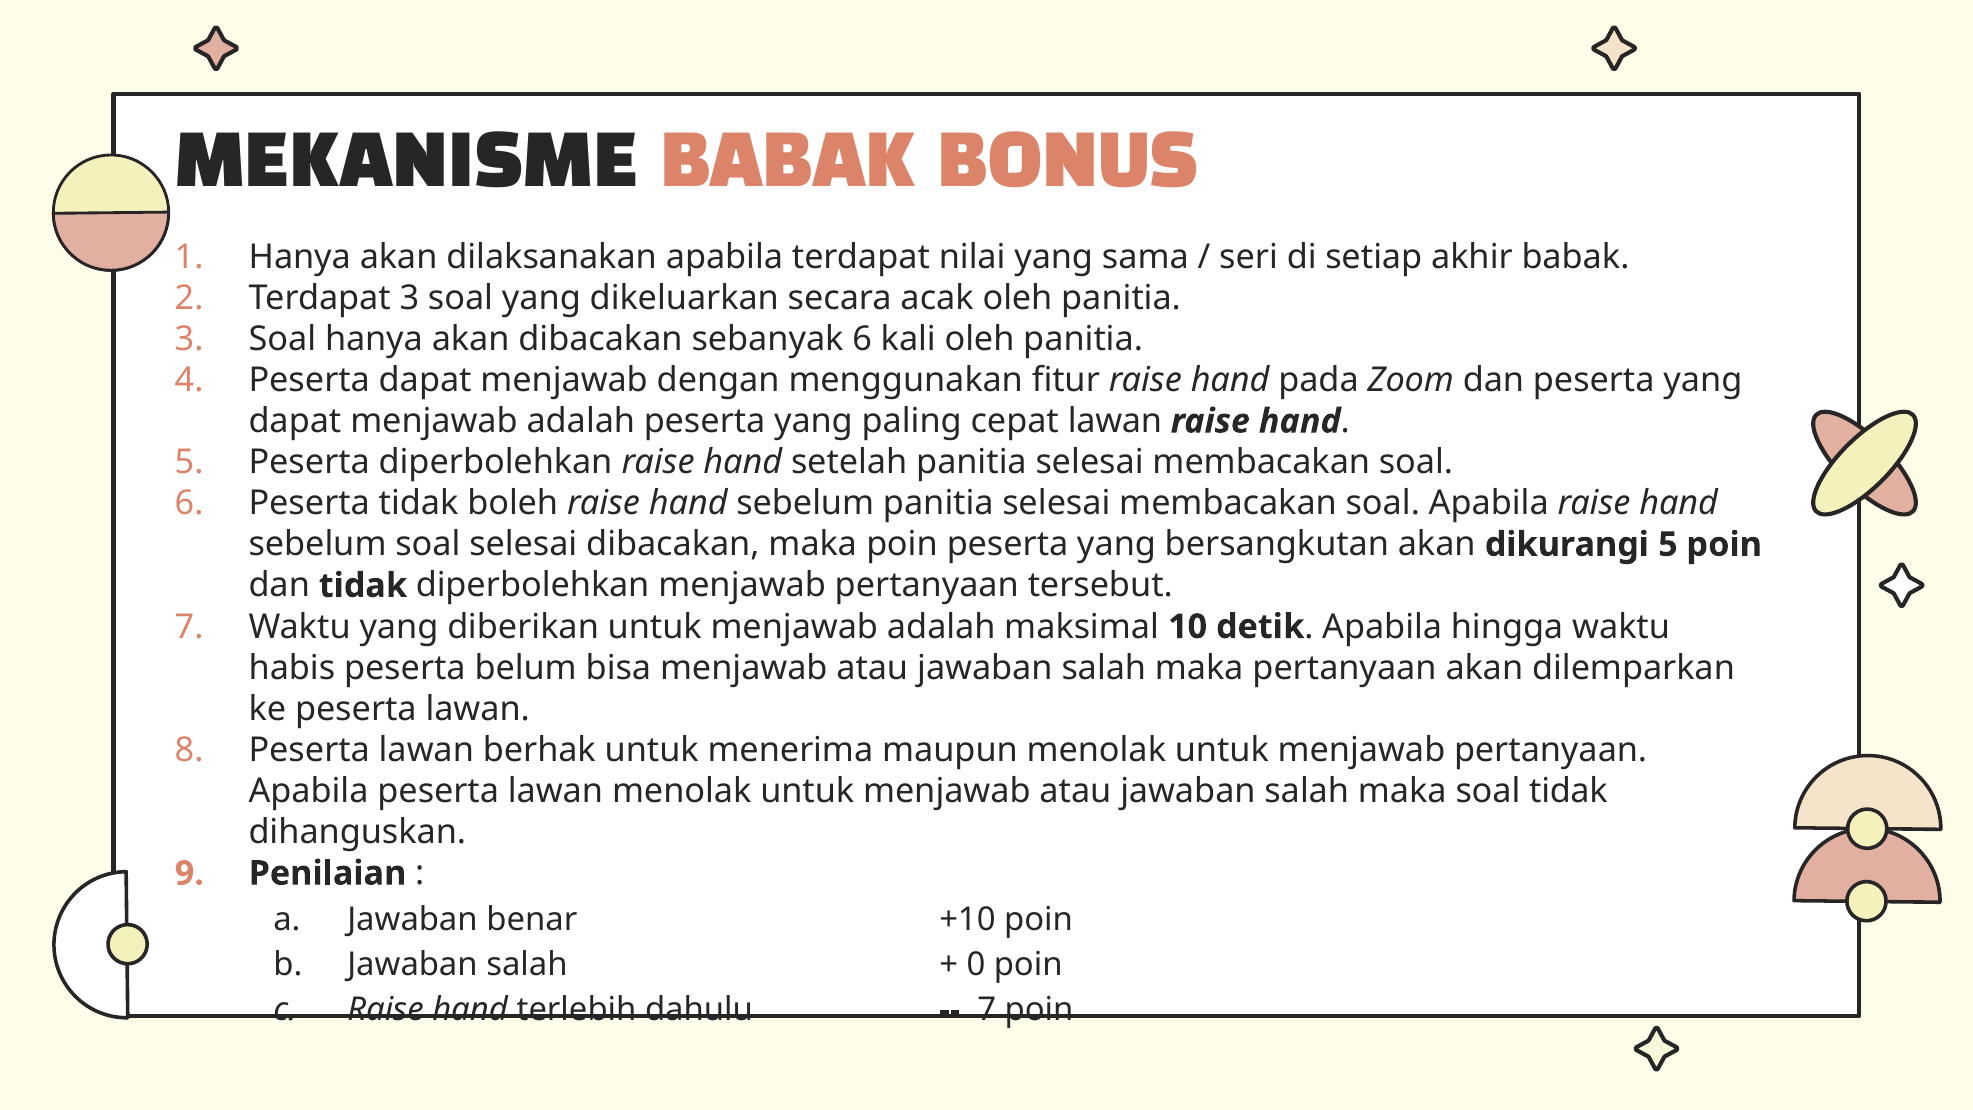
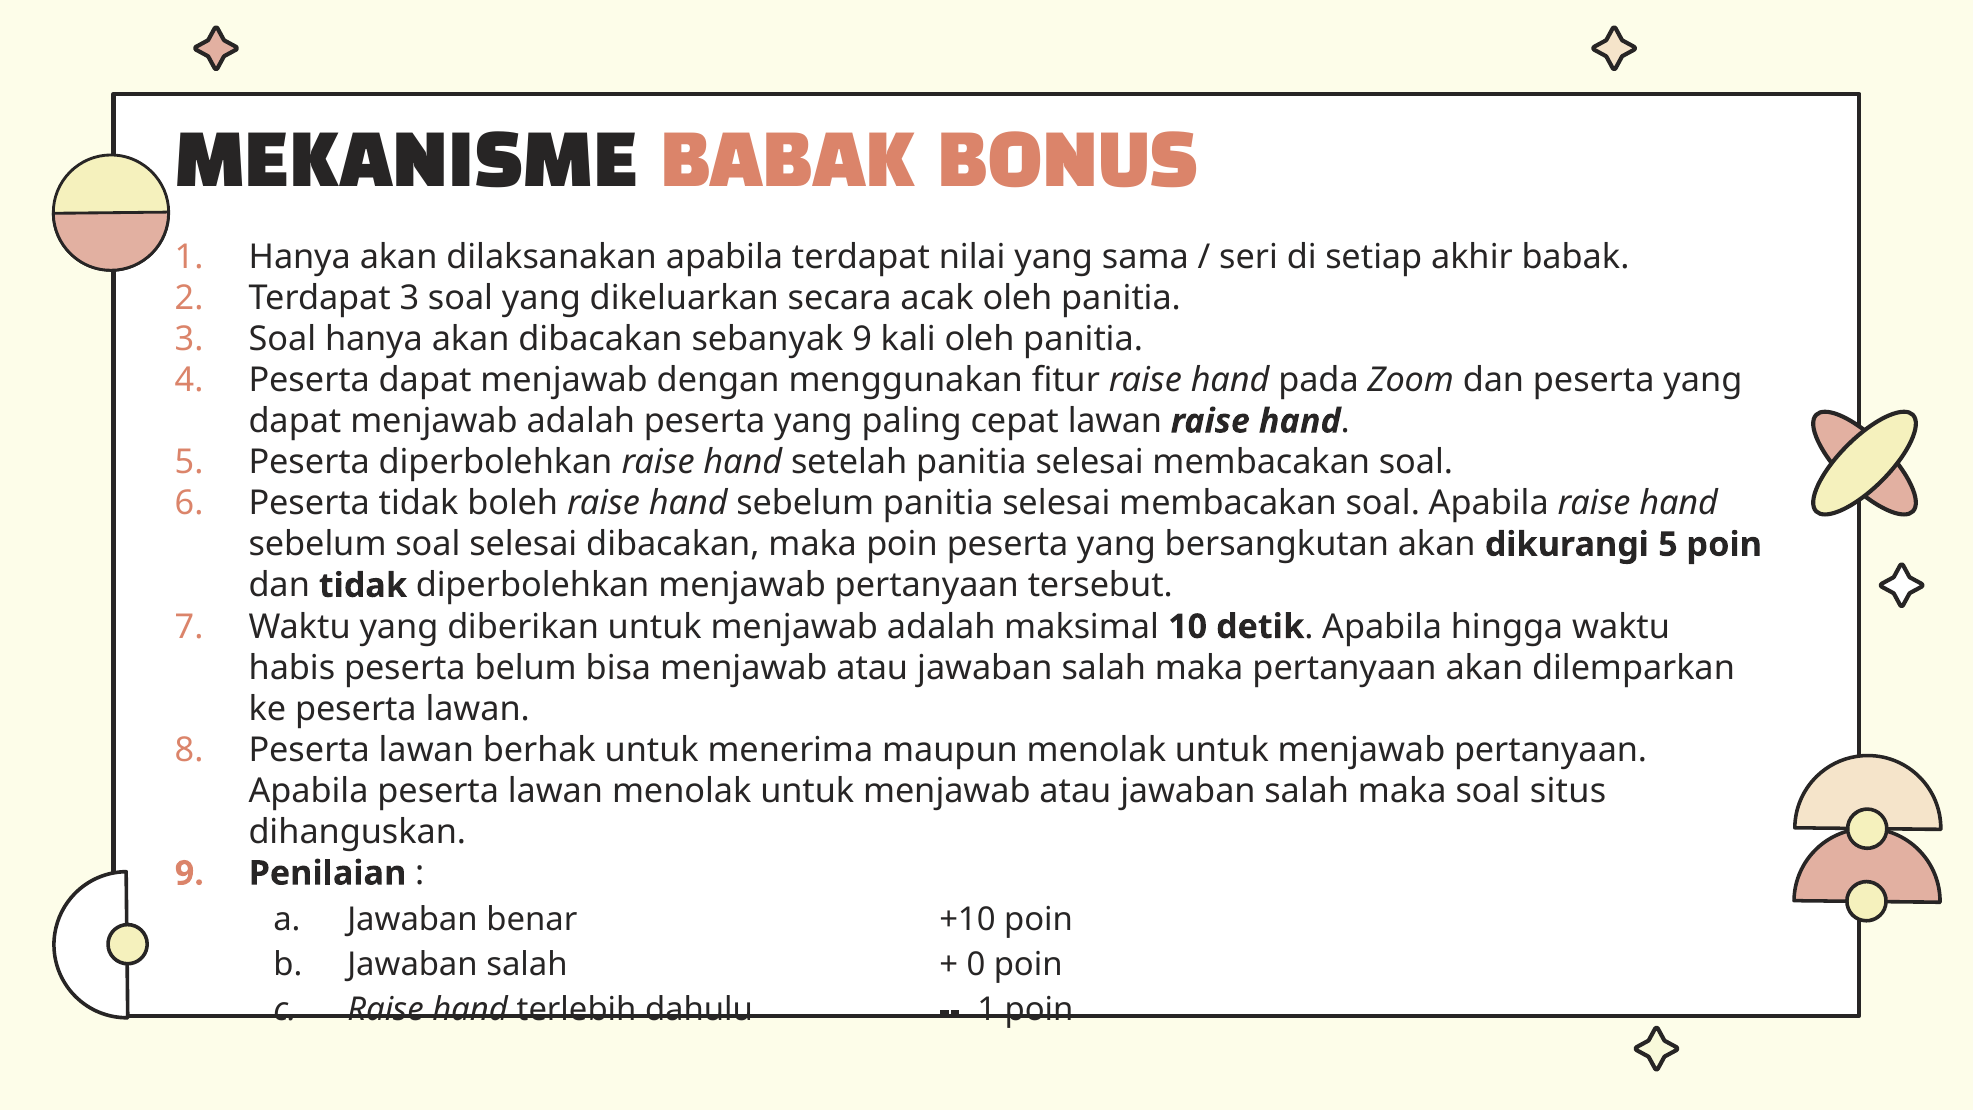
sebanyak 6: 6 -> 9 (862, 339)
soal tidak: tidak -> situs (1568, 791)
7: 7 -> 1 (987, 1010)
